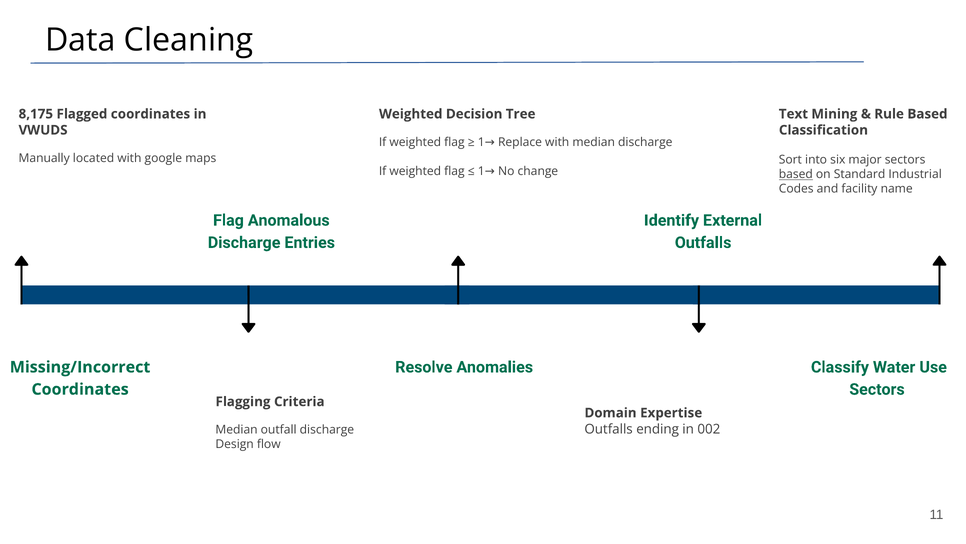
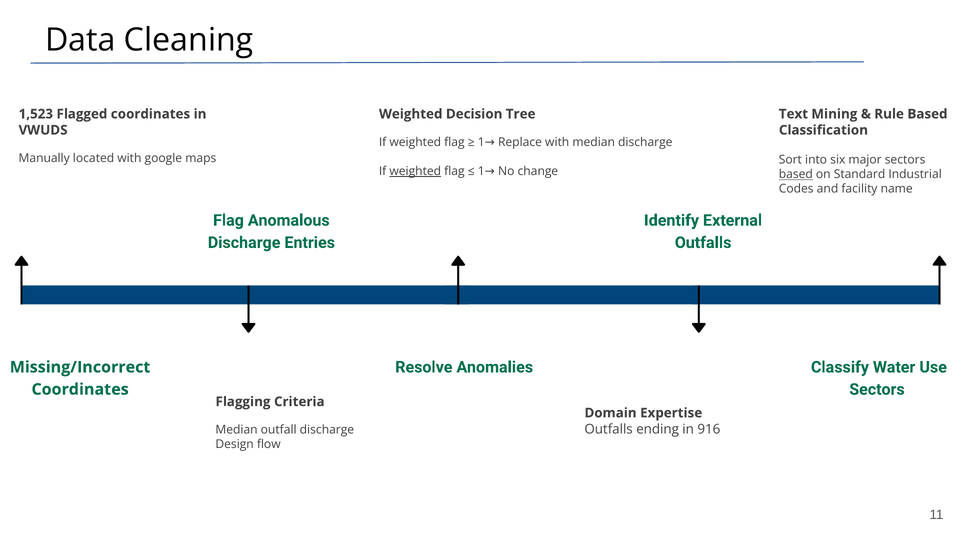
8,175: 8,175 -> 1,523 (36, 114)
weighted underline: none -> present (415, 171)
002: 002 -> 916 (709, 429)
